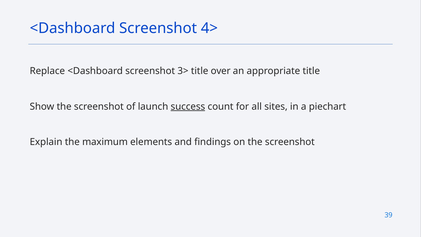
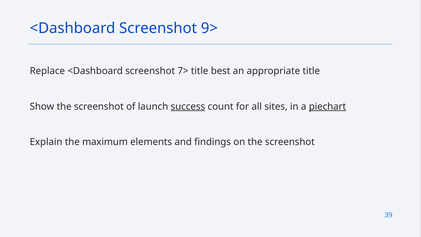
4>: 4> -> 9> (209, 28)
3>: 3> -> 7> (183, 71)
over: over -> best (221, 71)
piechart underline: none -> present (327, 106)
